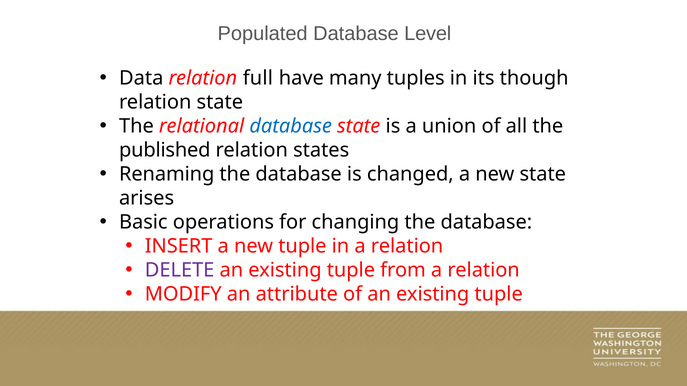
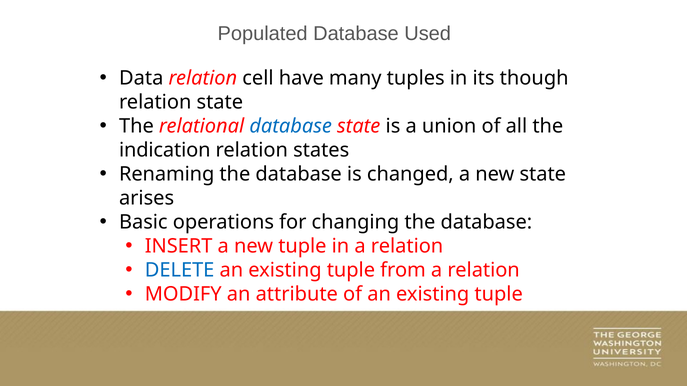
Level: Level -> Used (428, 34)
full: full -> cell (258, 78)
published: published -> indication (165, 150)
DELETE colour: purple -> blue (180, 271)
